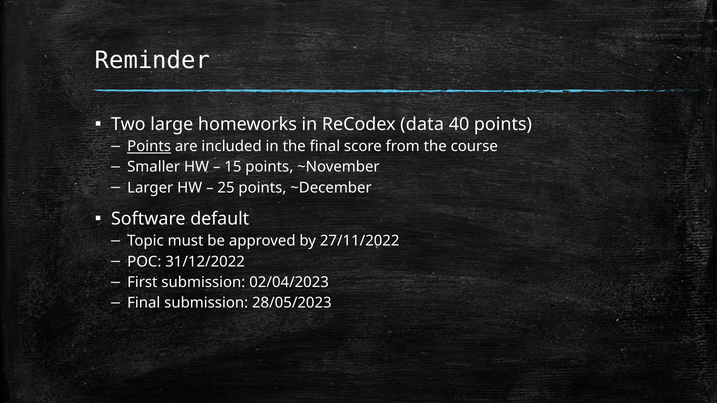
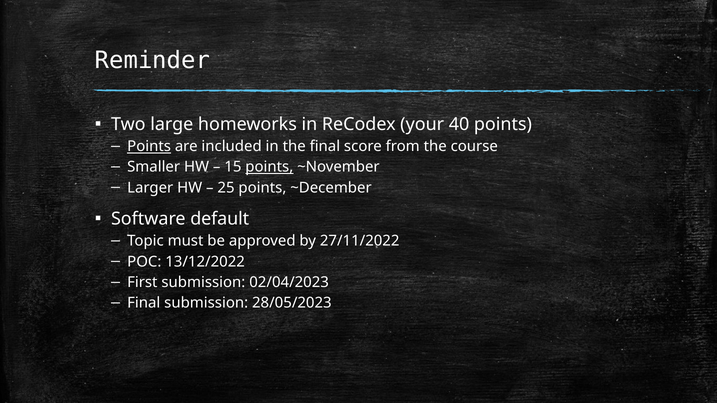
data: data -> your (422, 124)
points underline: none -> present (269, 167)
31/12/2022: 31/12/2022 -> 13/12/2022 (205, 262)
